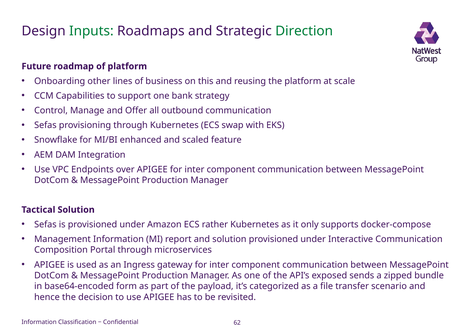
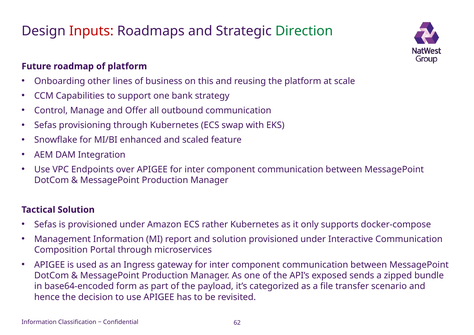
Inputs colour: green -> red (91, 31)
